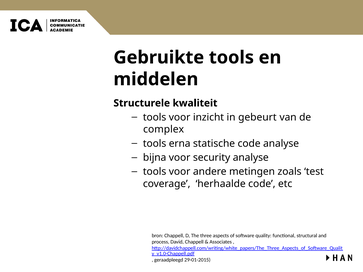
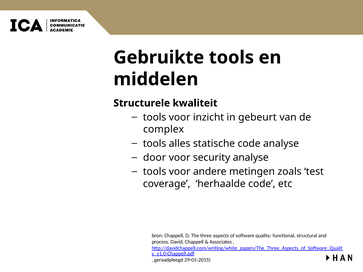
erna: erna -> alles (180, 144)
bijna: bijna -> door (155, 158)
